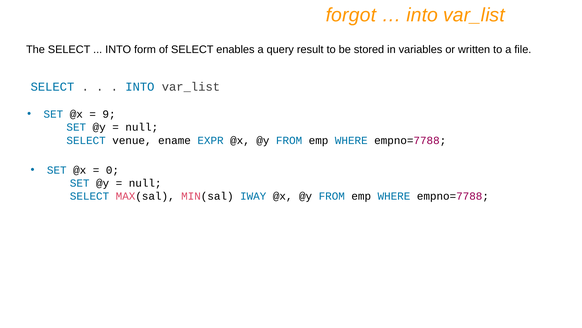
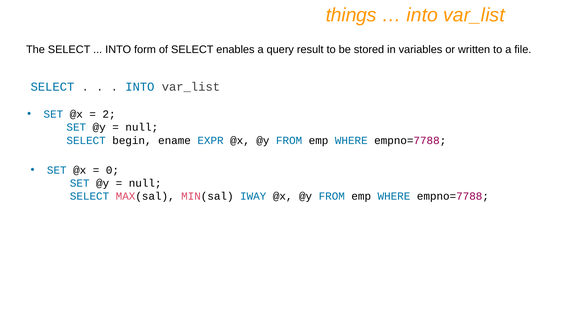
forgot: forgot -> things (351, 15)
9: 9 -> 2 (109, 114)
venue: venue -> begin (132, 140)
